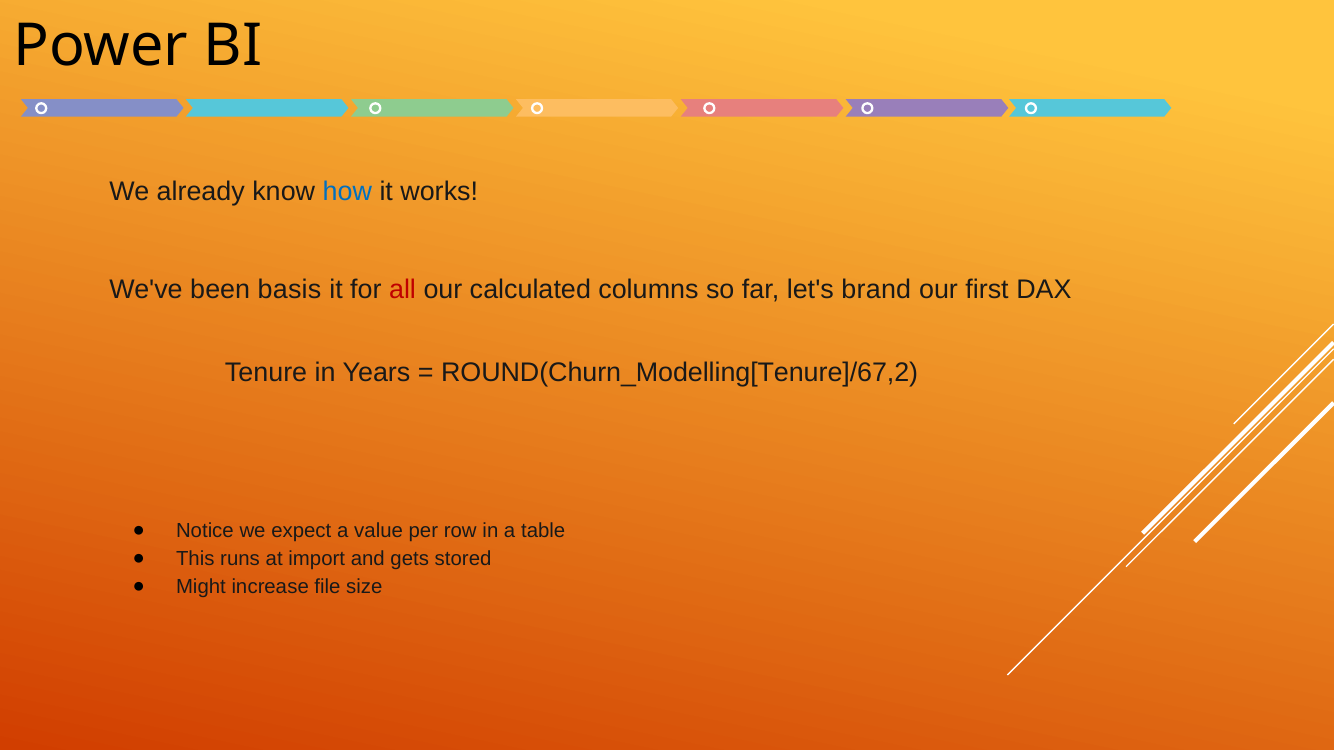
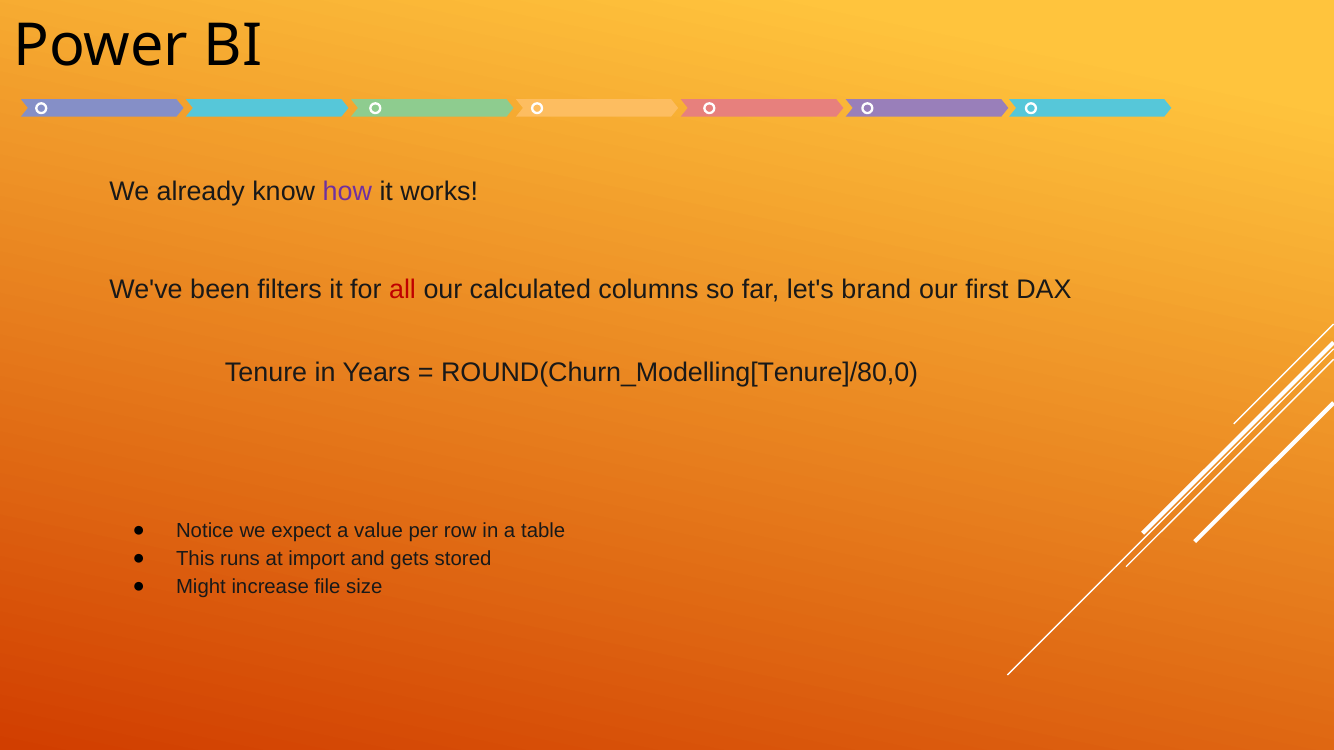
how colour: blue -> purple (347, 192)
basis: basis -> filters (290, 290)
ROUND(Churn_Modelling[Tenure]/67,2: ROUND(Churn_Modelling[Tenure]/67,2 -> ROUND(Churn_Modelling[Tenure]/80,0 (680, 373)
